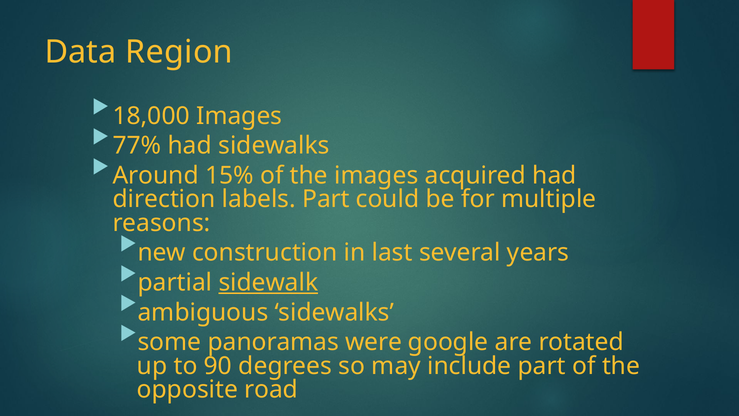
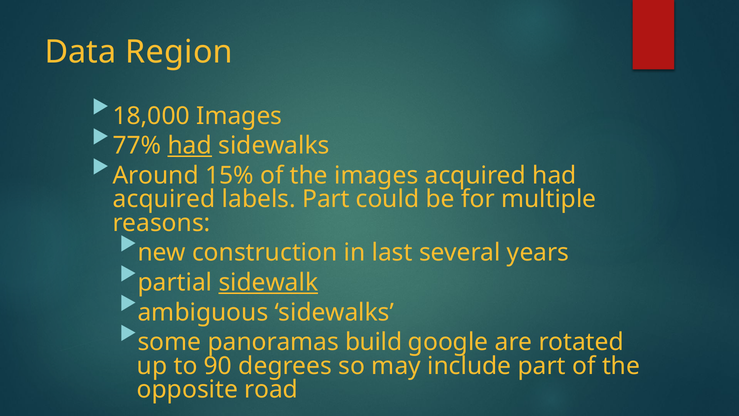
had underline: none -> present (190, 146)
direction: direction -> acquired (164, 199)
were: were -> build (374, 342)
